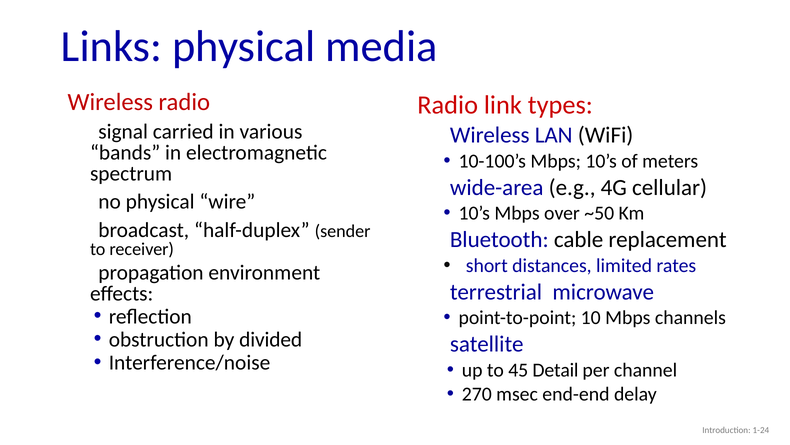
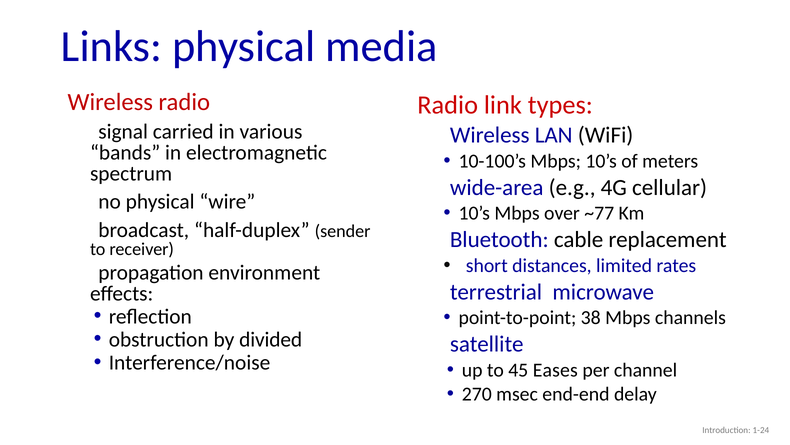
~50: ~50 -> ~77 (599, 213)
10: 10 -> 38 (591, 317)
Detail: Detail -> Eases (555, 370)
